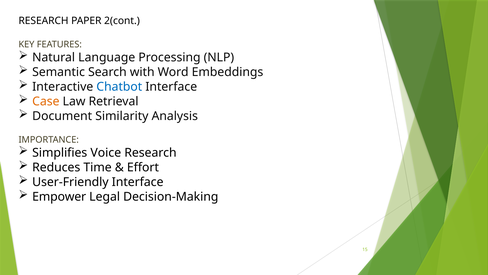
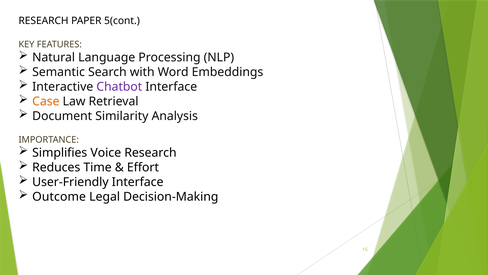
2(cont: 2(cont -> 5(cont (122, 21)
Chatbot colour: blue -> purple (119, 87)
Empower: Empower -> Outcome (59, 197)
